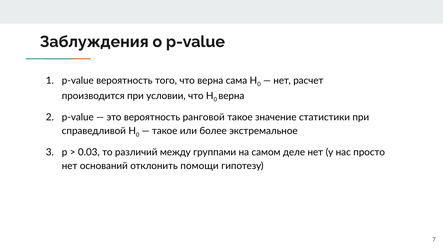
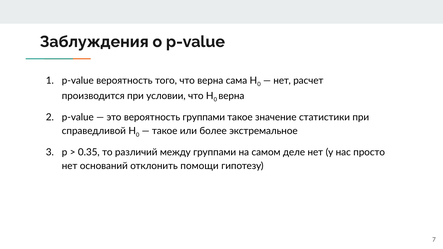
вероятность ранговой: ранговой -> группами (204, 117)
0.03: 0.03 -> 0.35 (89, 153)
